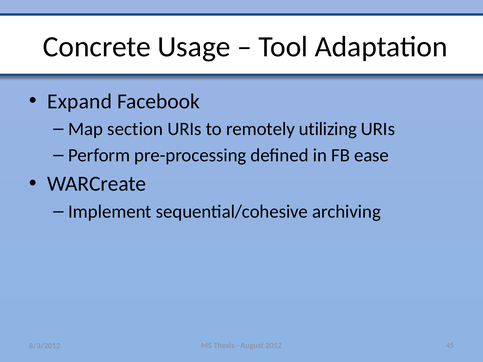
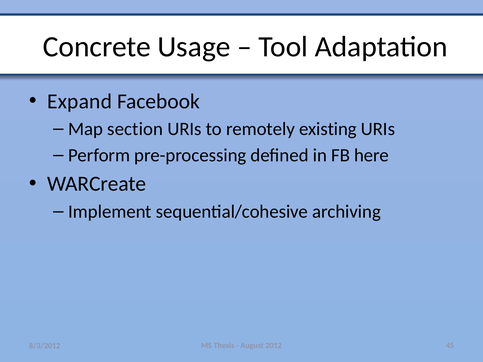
utilizing: utilizing -> existing (328, 129)
ease: ease -> here (372, 155)
